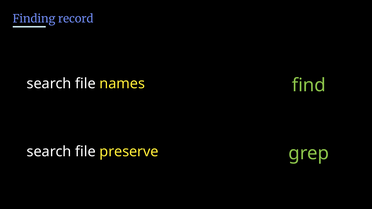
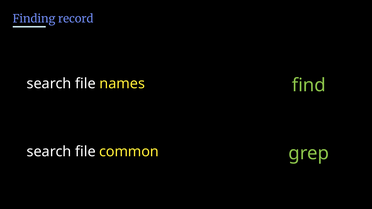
preserve: preserve -> common (129, 152)
